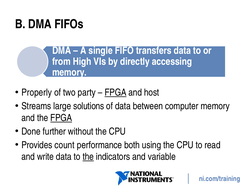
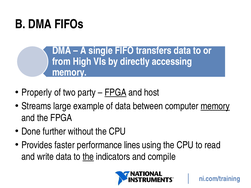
solutions: solutions -> example (89, 106)
memory underline: none -> present (215, 106)
FPGA underline: present -> none (61, 118)
count: count -> faster (65, 145)
both: both -> lines (132, 145)
variable: variable -> compile (162, 157)
